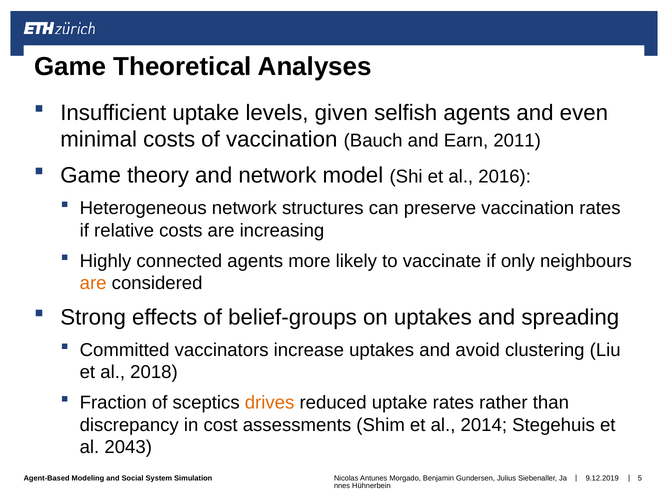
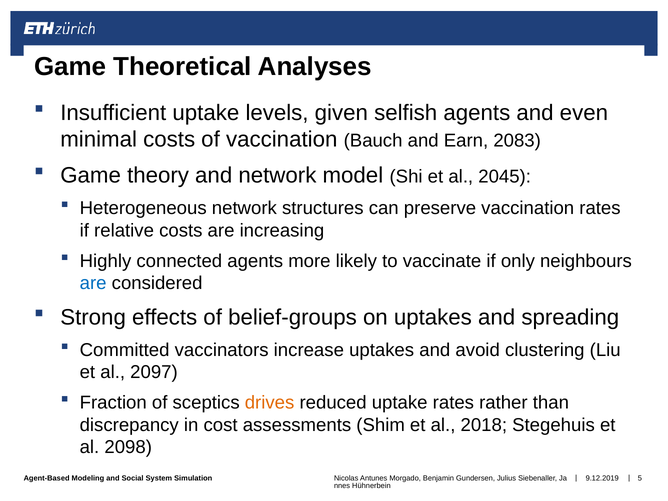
2011: 2011 -> 2083 (517, 141)
2016: 2016 -> 2045 (505, 177)
are colour: orange -> blue (93, 283)
2018: 2018 -> 2097 (154, 372)
2014: 2014 -> 2018 (484, 425)
2043: 2043 -> 2098 (128, 447)
